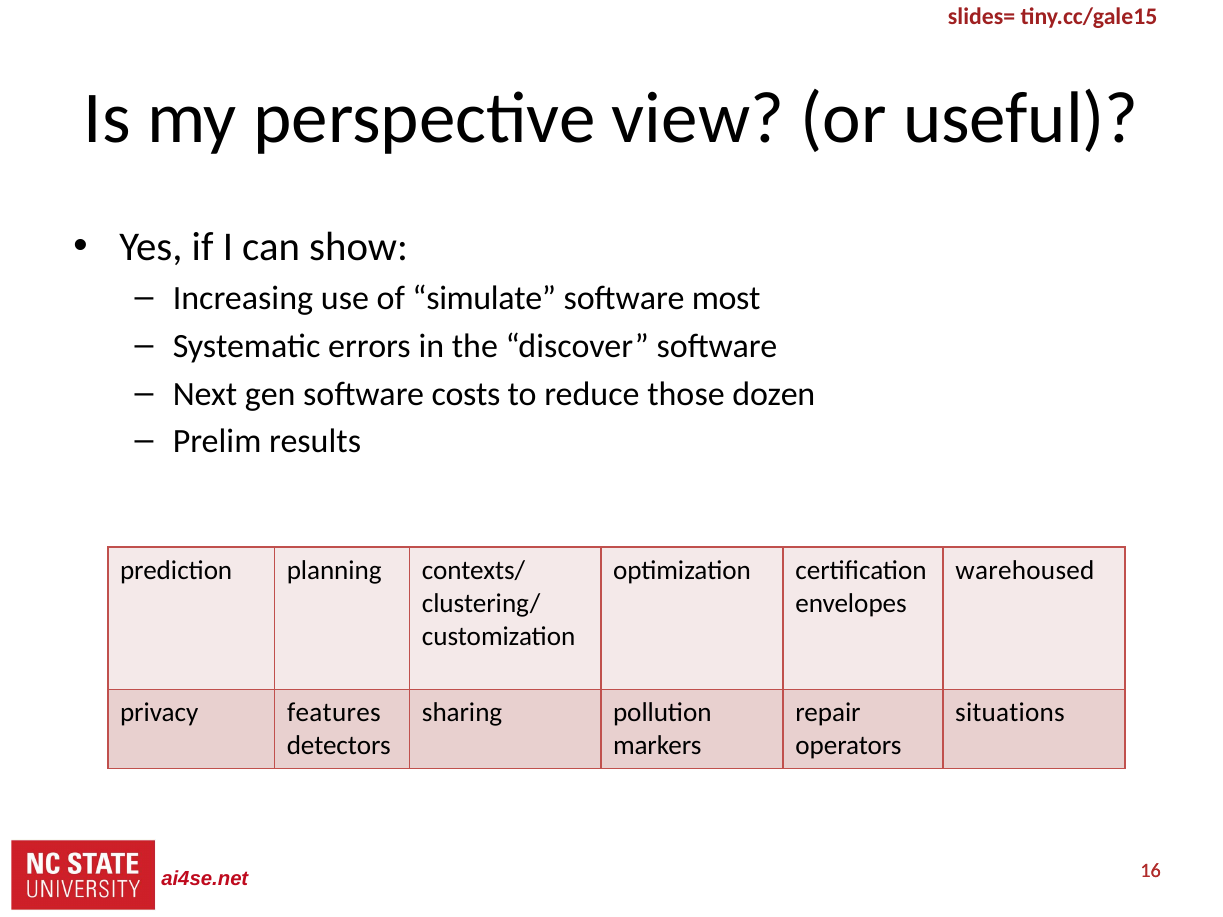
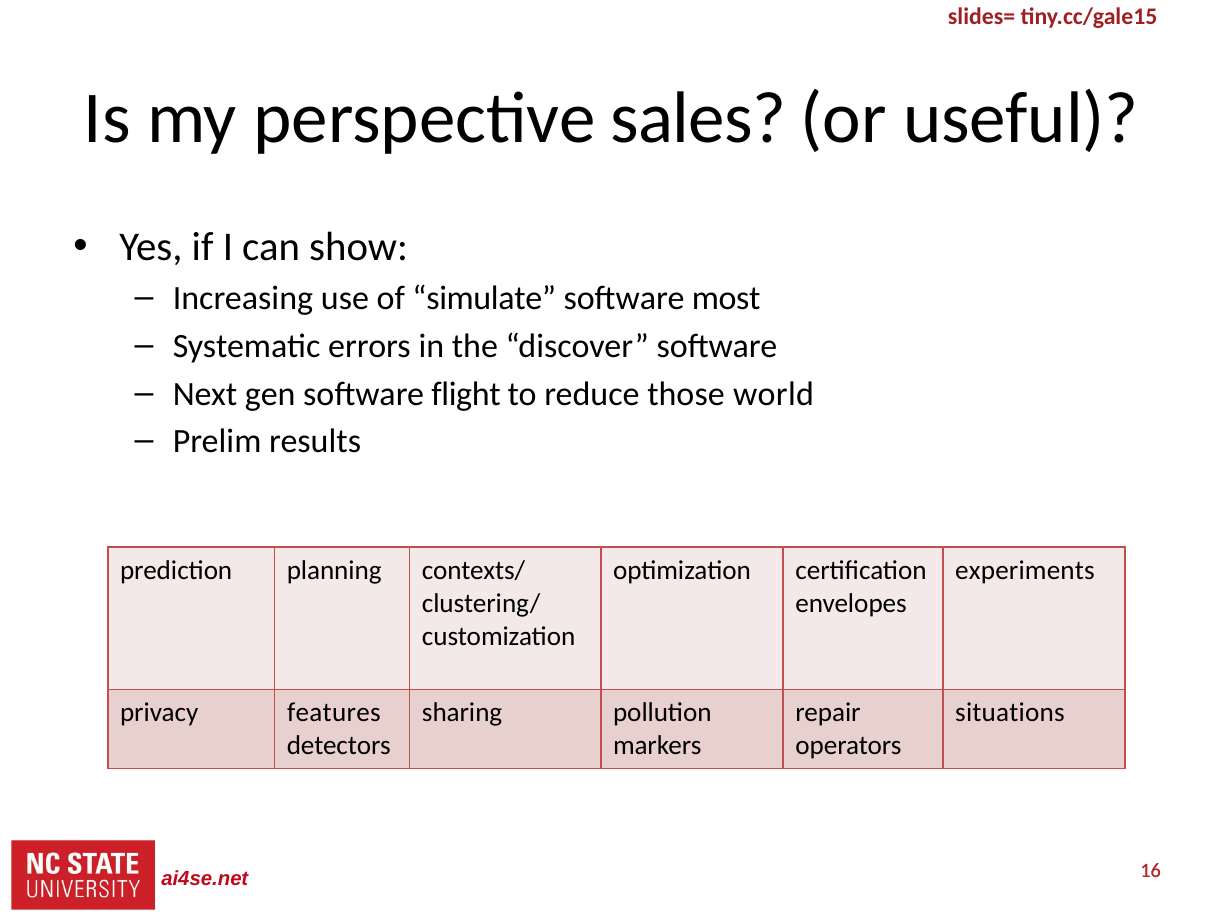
view: view -> sales (698, 118)
costs: costs -> flight (466, 394)
dozen: dozen -> world (774, 394)
warehoused: warehoused -> experiments (1025, 570)
